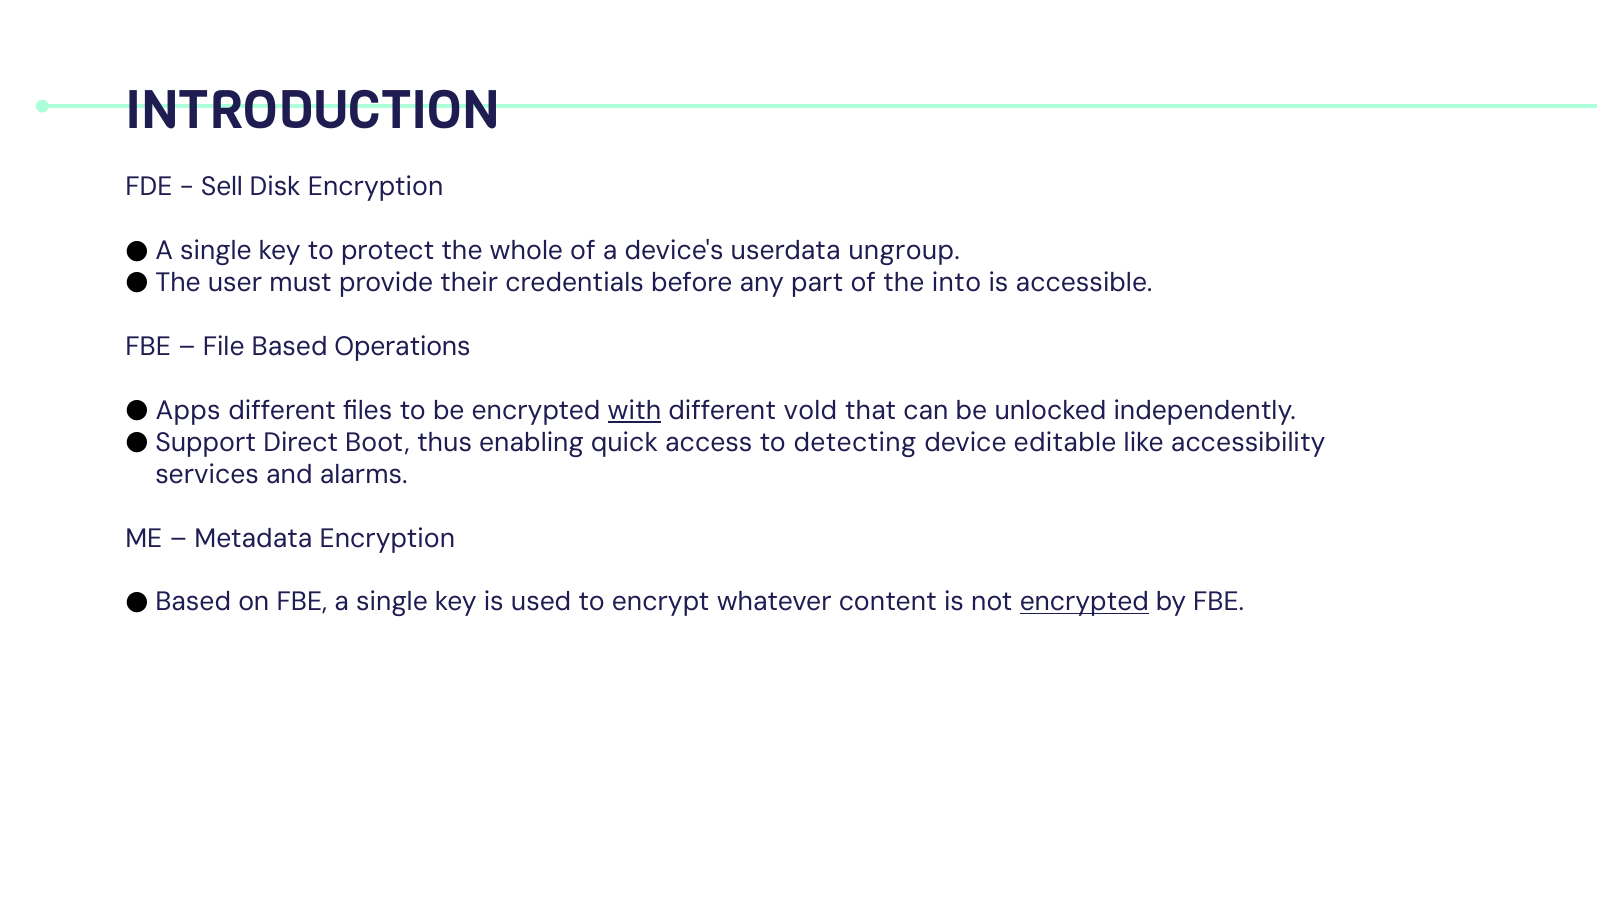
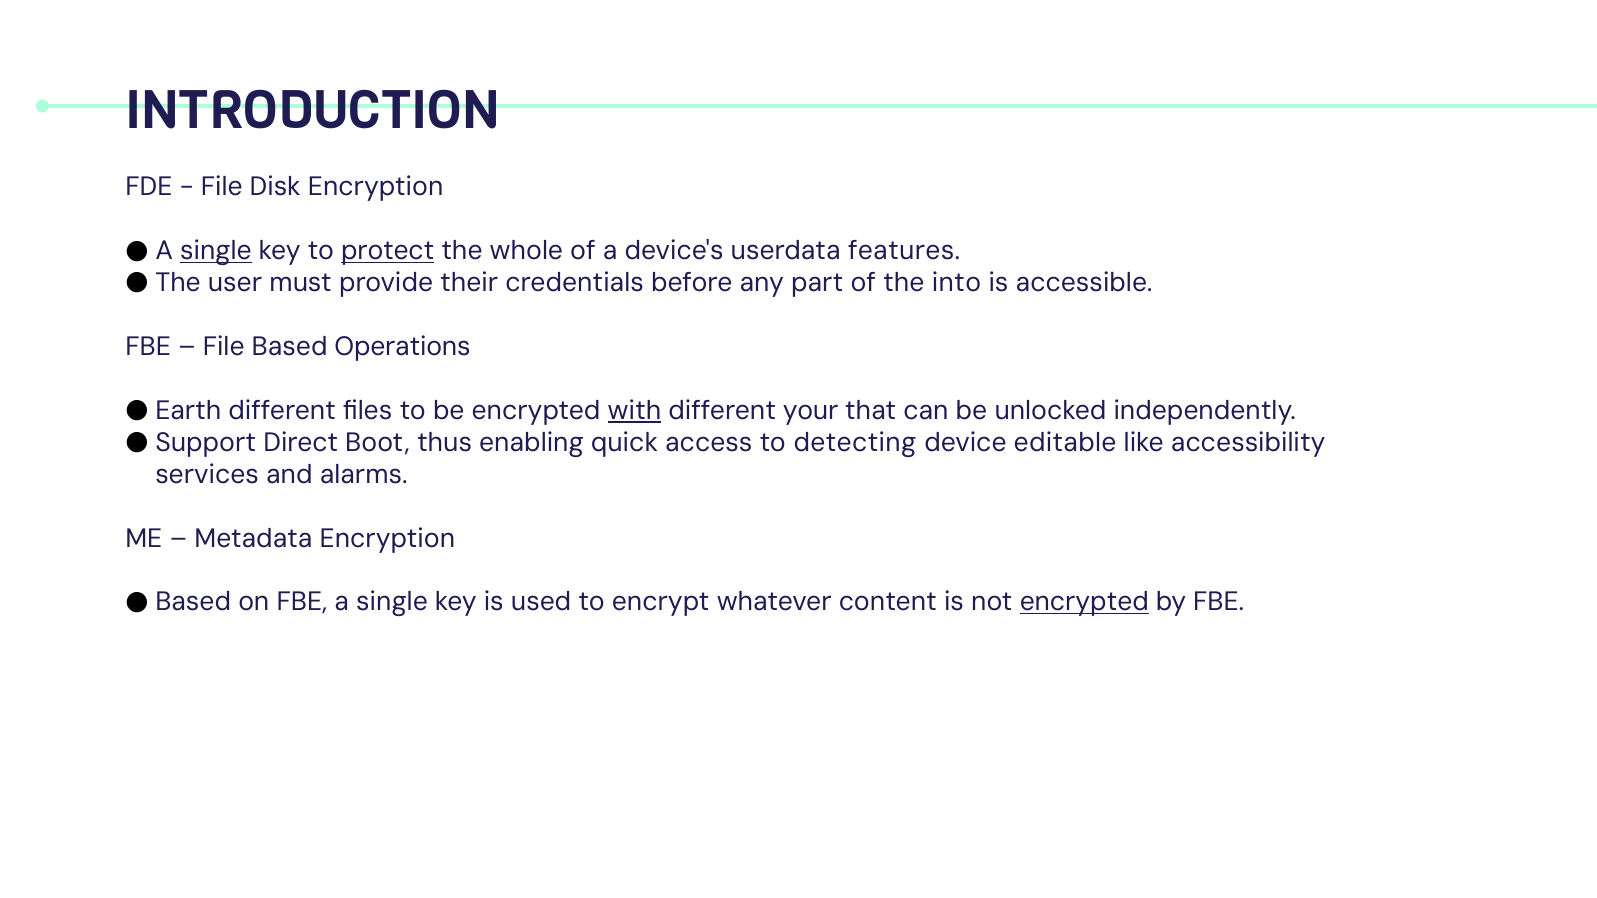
Sell: Sell -> File (222, 187)
single underline: none -> present (216, 251)
protect underline: none -> present (388, 251)
ungroup: ungroup -> features (904, 251)
Apps: Apps -> Earth (188, 411)
vold: vold -> your (811, 411)
